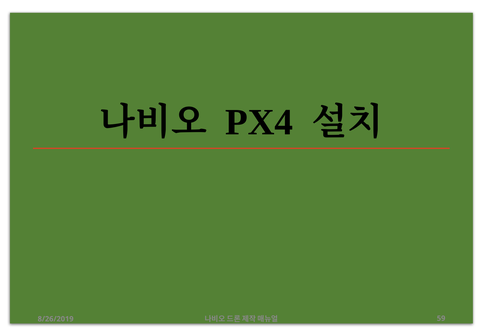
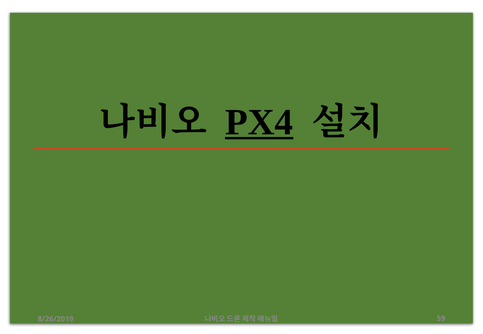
PX4 underline: none -> present (259, 122)
